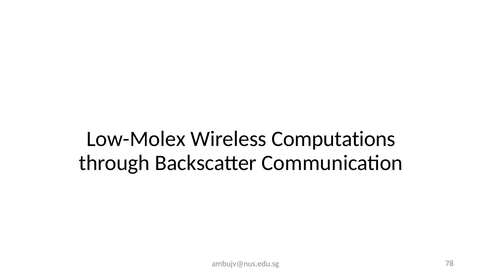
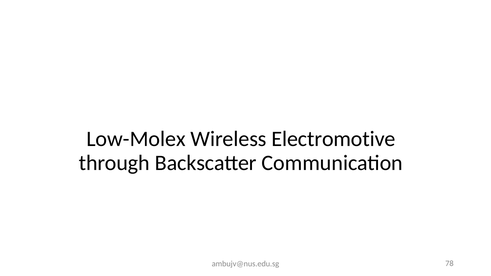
Computations: Computations -> Electromotive (333, 139)
